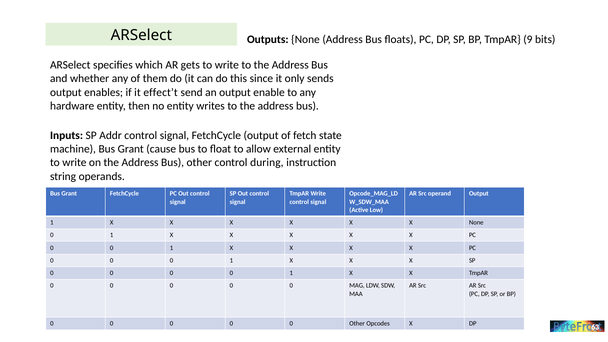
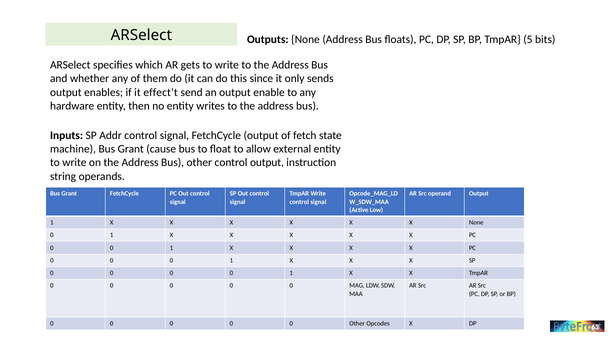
9: 9 -> 5 (528, 40)
control during: during -> output (267, 163)
